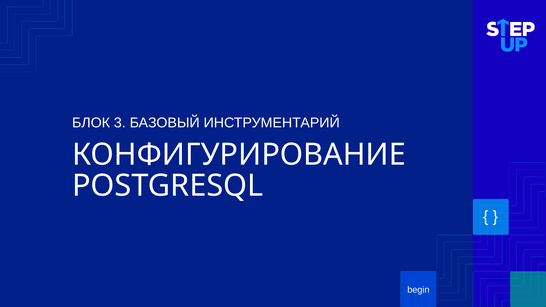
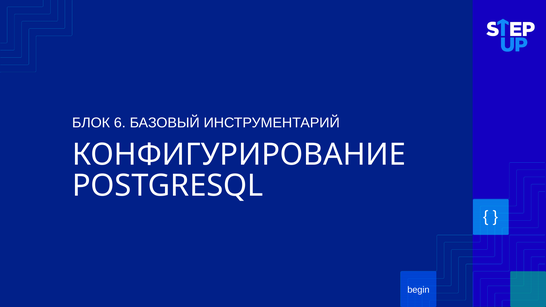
3: 3 -> 6 (120, 123)
